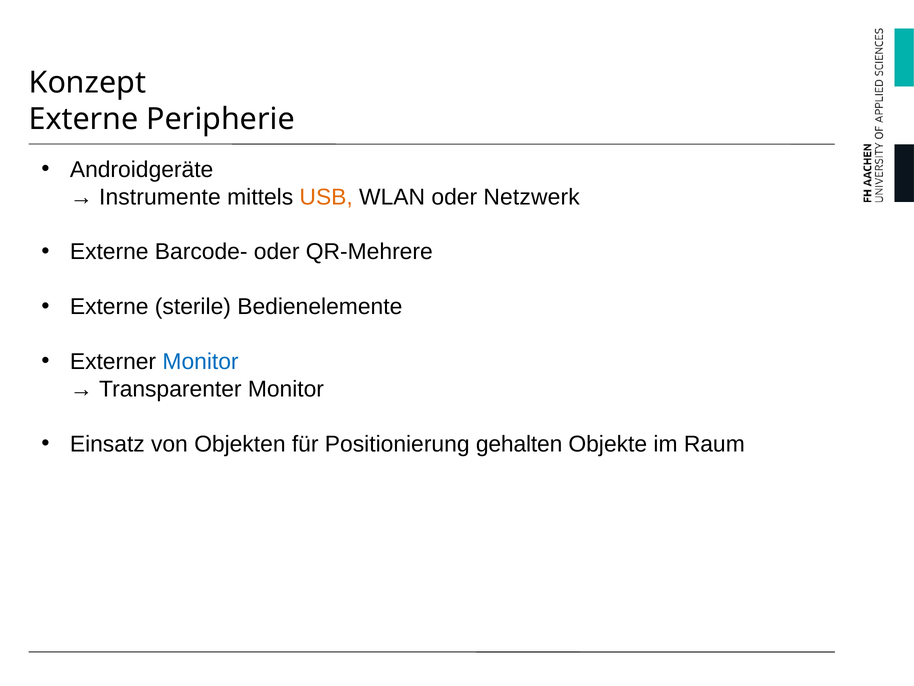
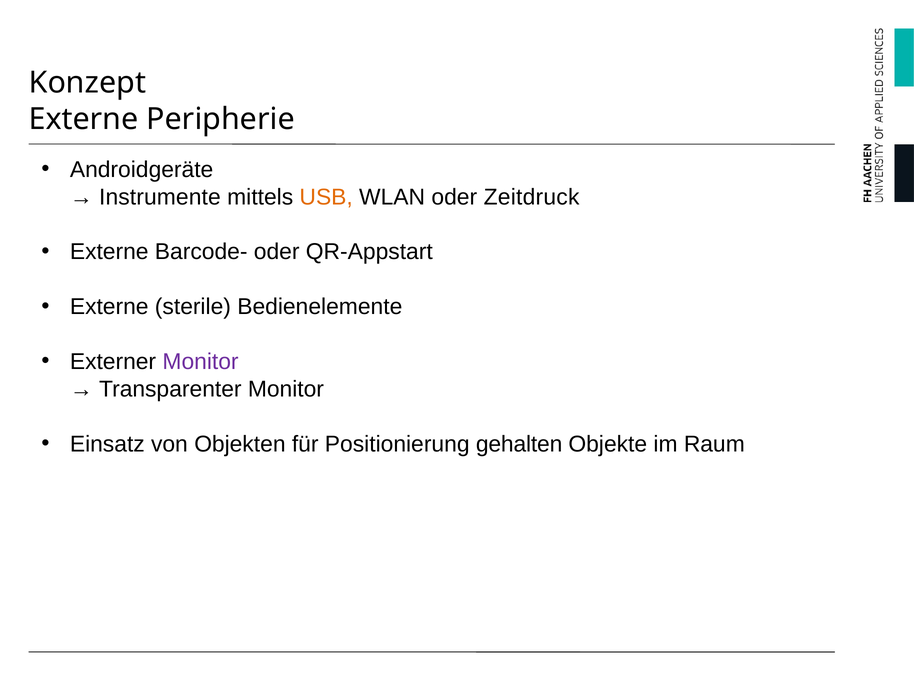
Netzwerk: Netzwerk -> Zeitdruck (532, 197)
QR-Mehrere: QR-Mehrere -> QR-Appstart (369, 252)
Monitor colour: blue -> purple (201, 361)
